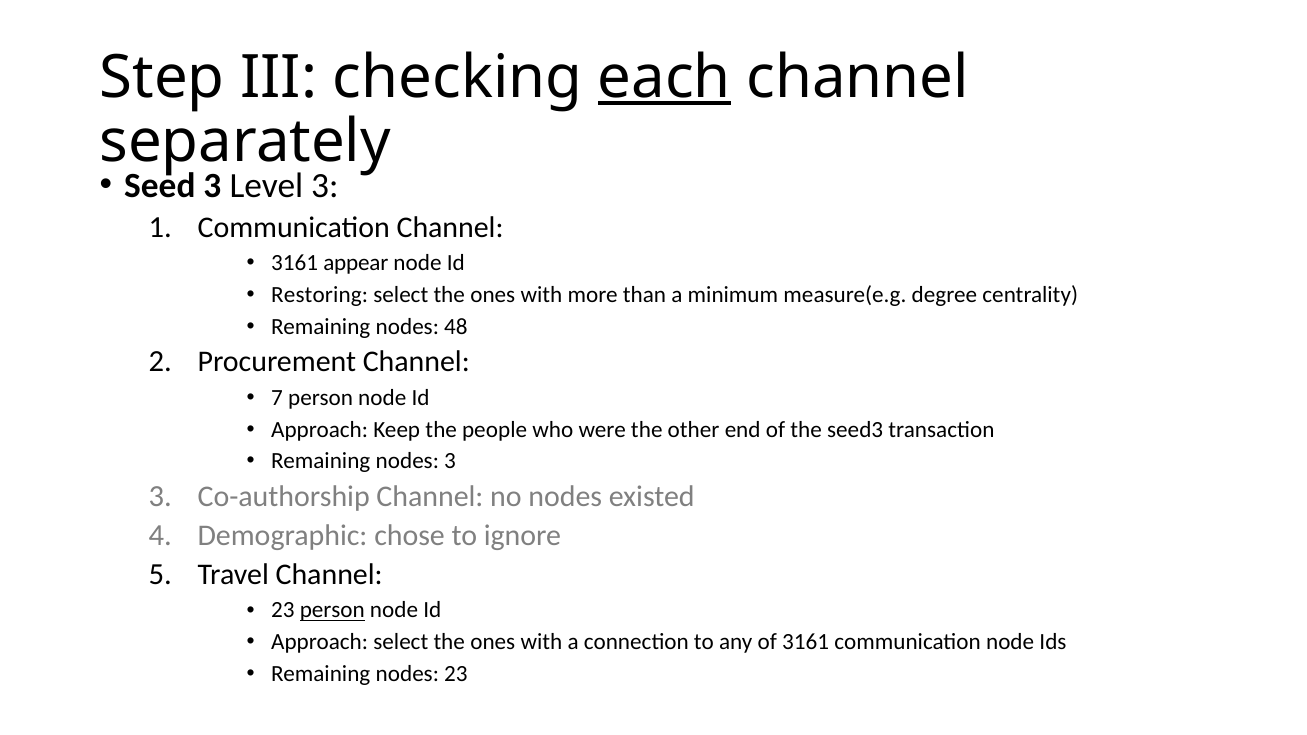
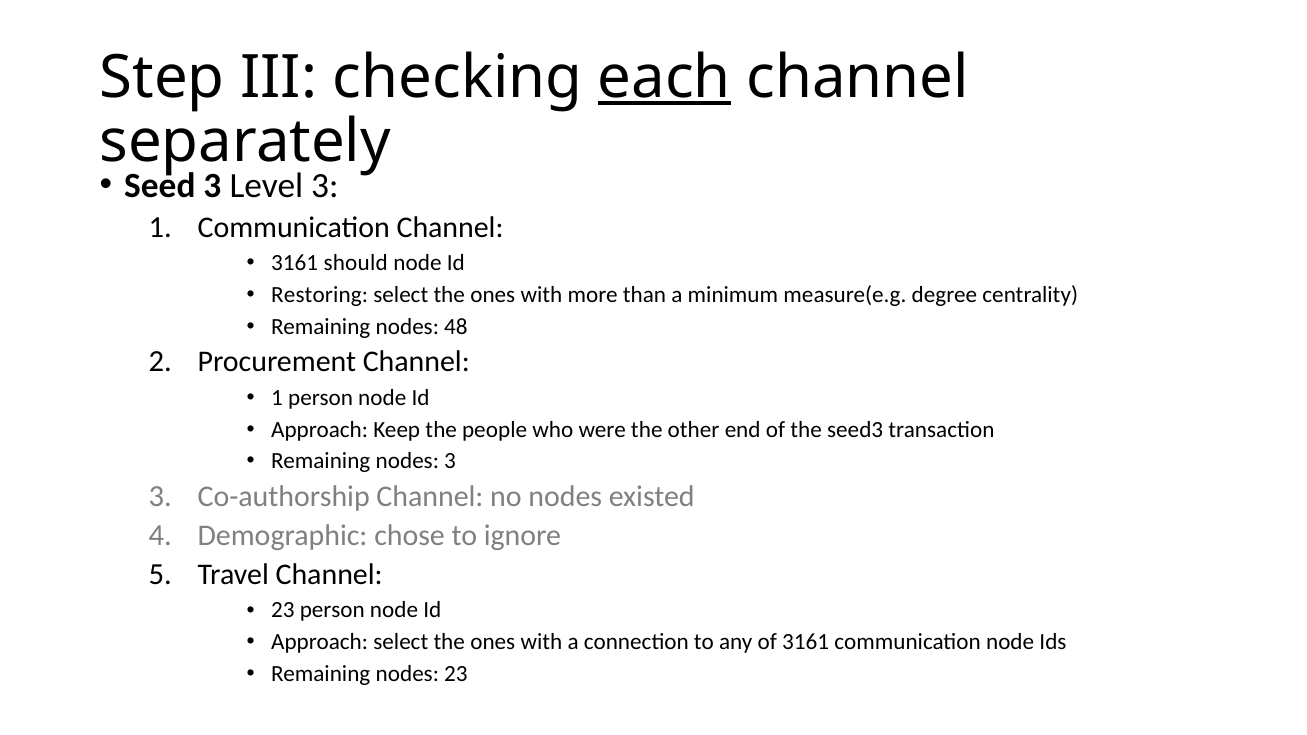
appear: appear -> should (356, 263)
7: 7 -> 1 (277, 398)
person underline: present -> none (332, 610)
